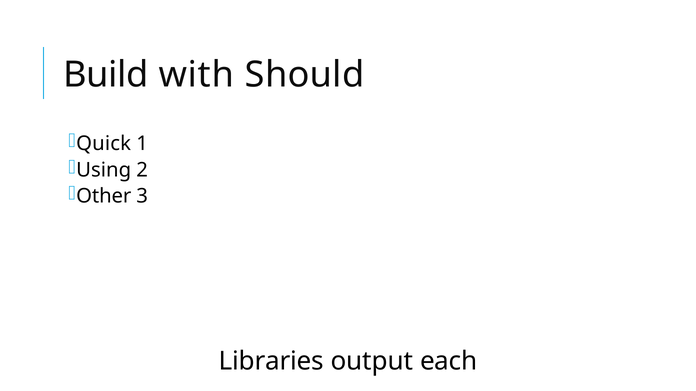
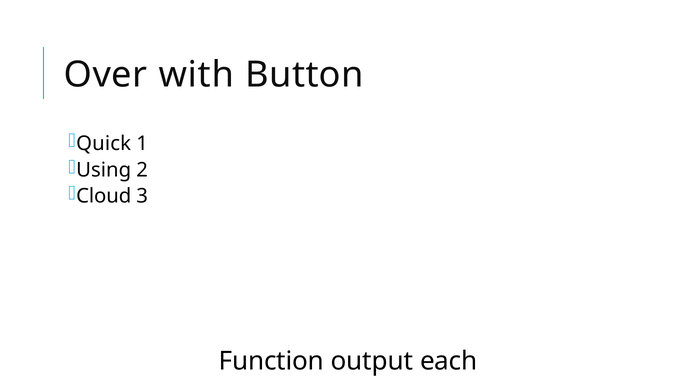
Build: Build -> Over (106, 75)
Should: Should -> Button (305, 75)
Other: Other -> Cloud (104, 197)
Libraries: Libraries -> Function (271, 362)
